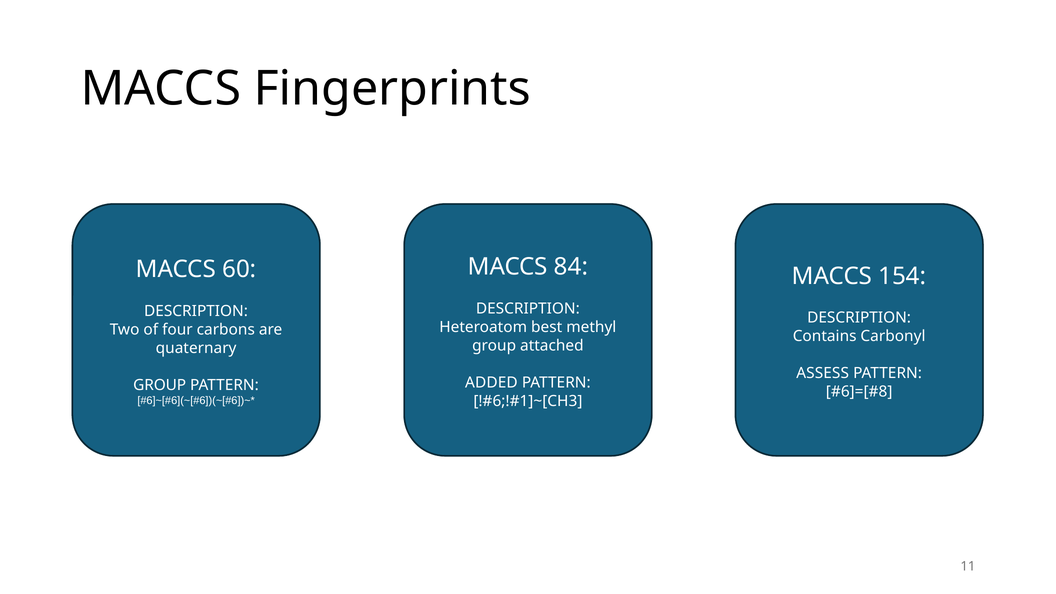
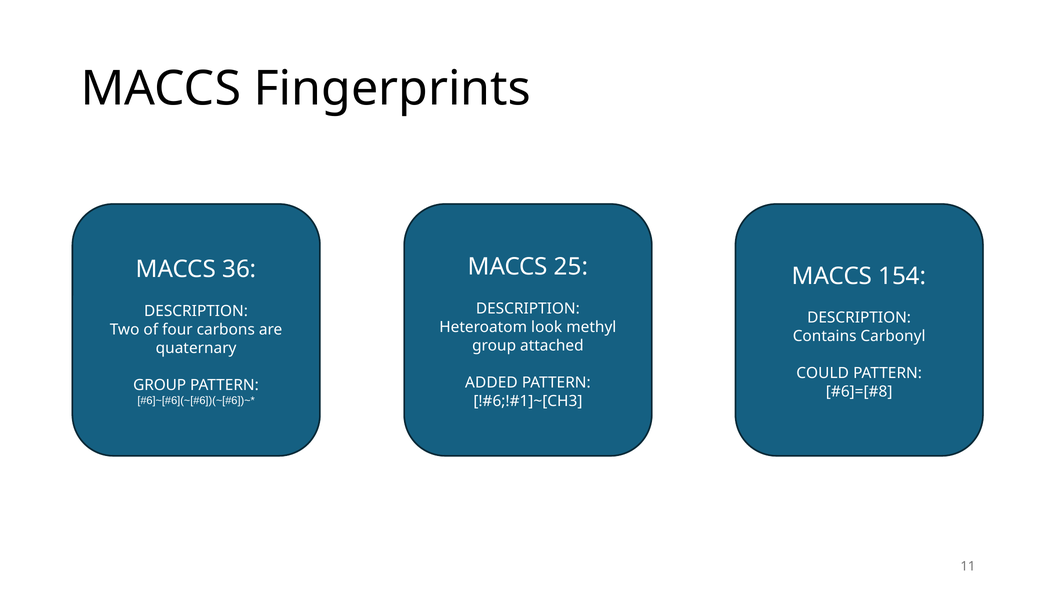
84: 84 -> 25 (571, 267)
60: 60 -> 36 (239, 269)
best: best -> look (547, 327)
ASSESS: ASSESS -> COULD (823, 373)
